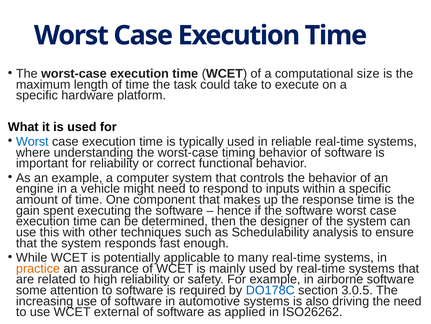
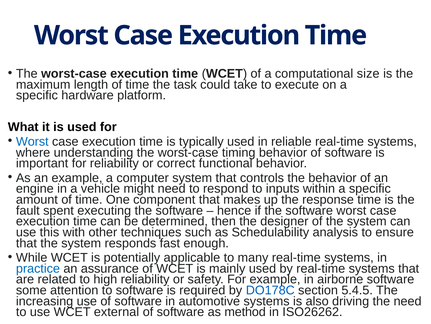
gain: gain -> fault (28, 210)
practice colour: orange -> blue (38, 268)
3.0.5: 3.0.5 -> 5.4.5 (357, 290)
applied: applied -> method (245, 311)
